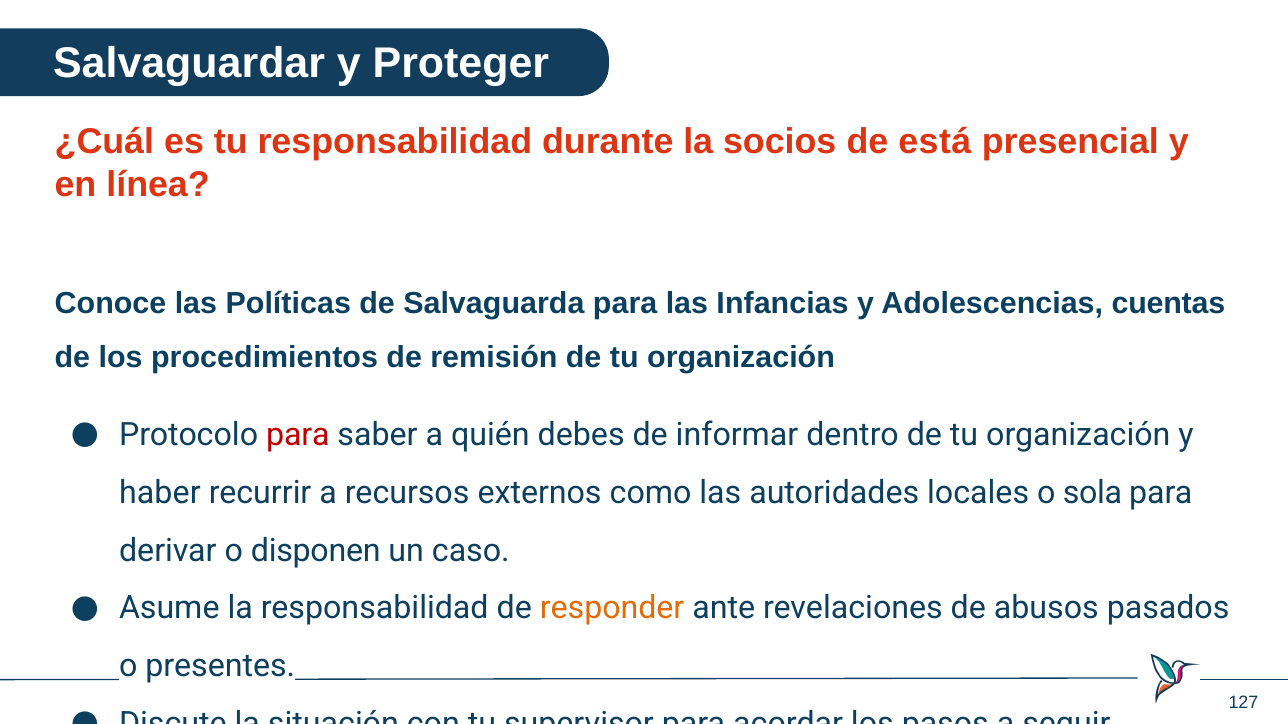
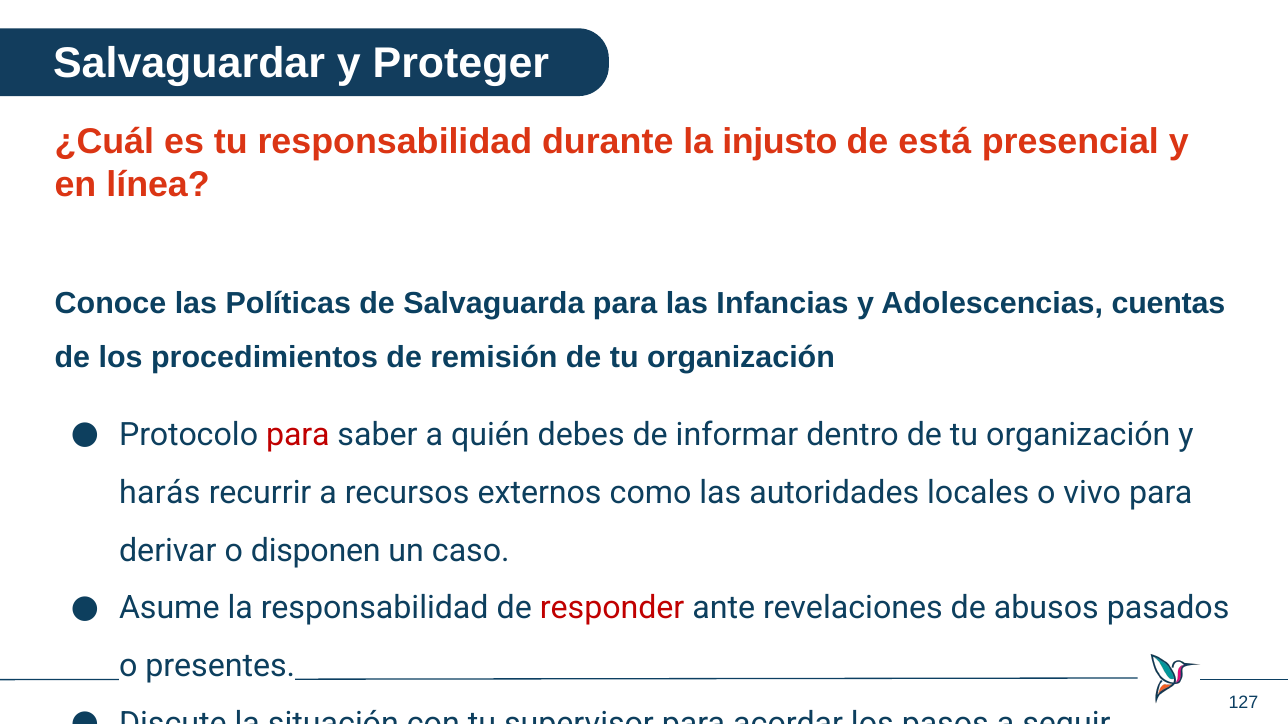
socios: socios -> injusto (780, 142)
haber: haber -> harás (160, 493)
locales o sola: sola -> vivo (1092, 493)
responder colour: orange -> red (612, 609)
